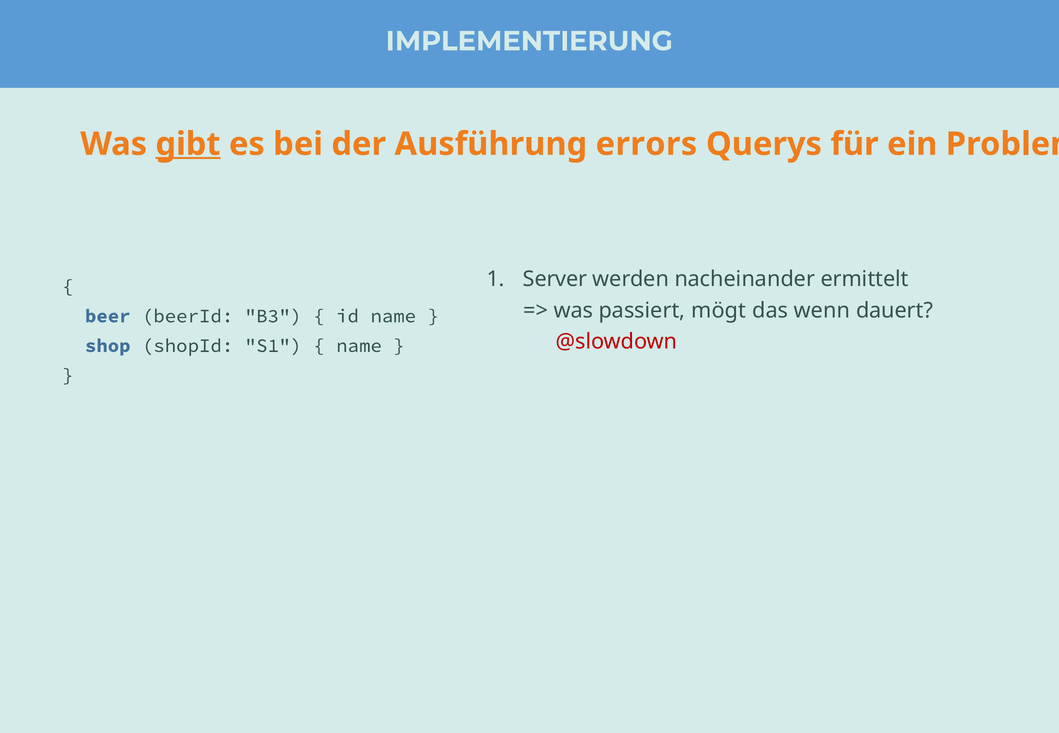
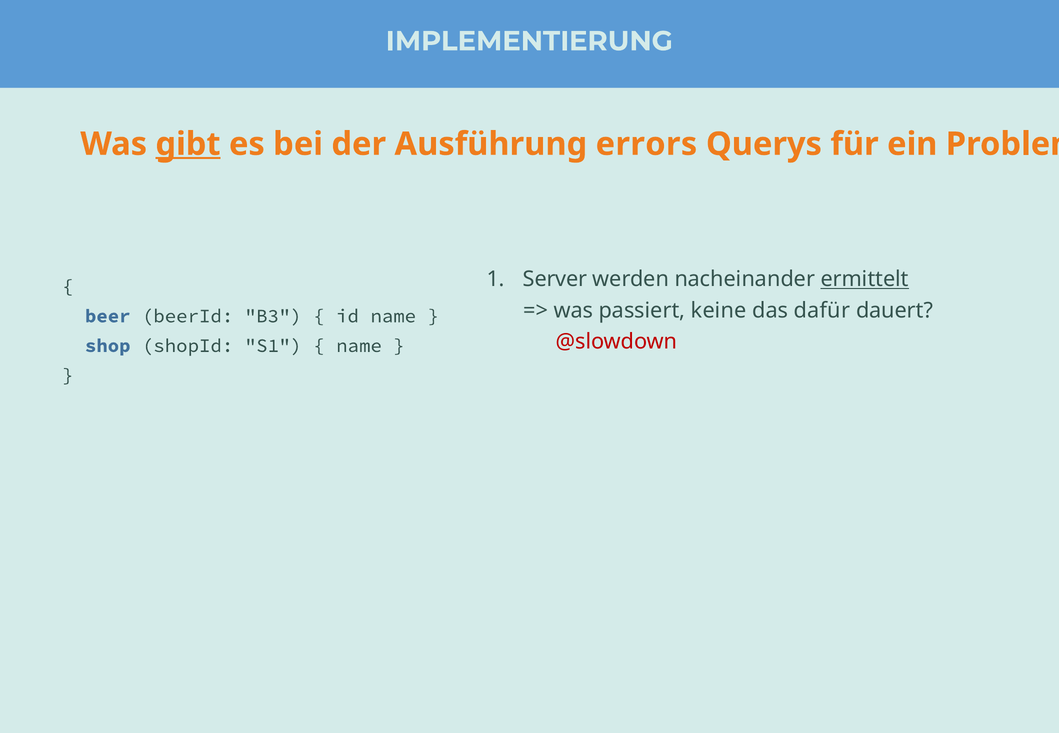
ermittelt underline: none -> present (865, 279)
mögt: mögt -> keine (719, 311)
wenn: wenn -> dafür (822, 311)
